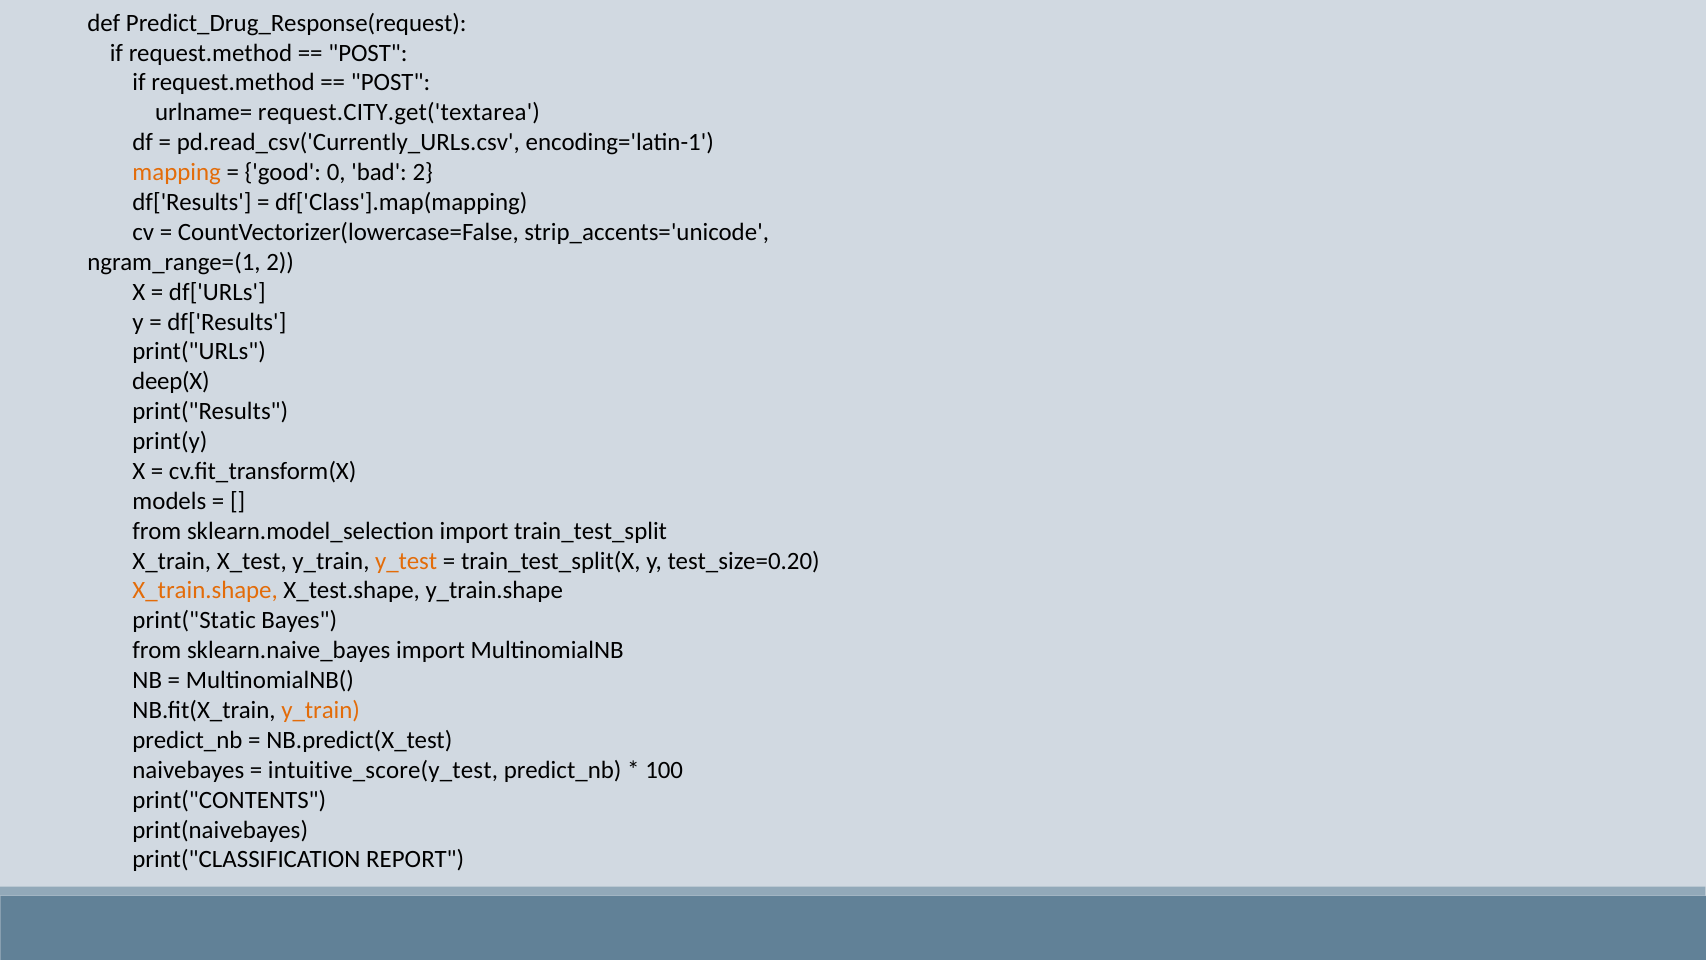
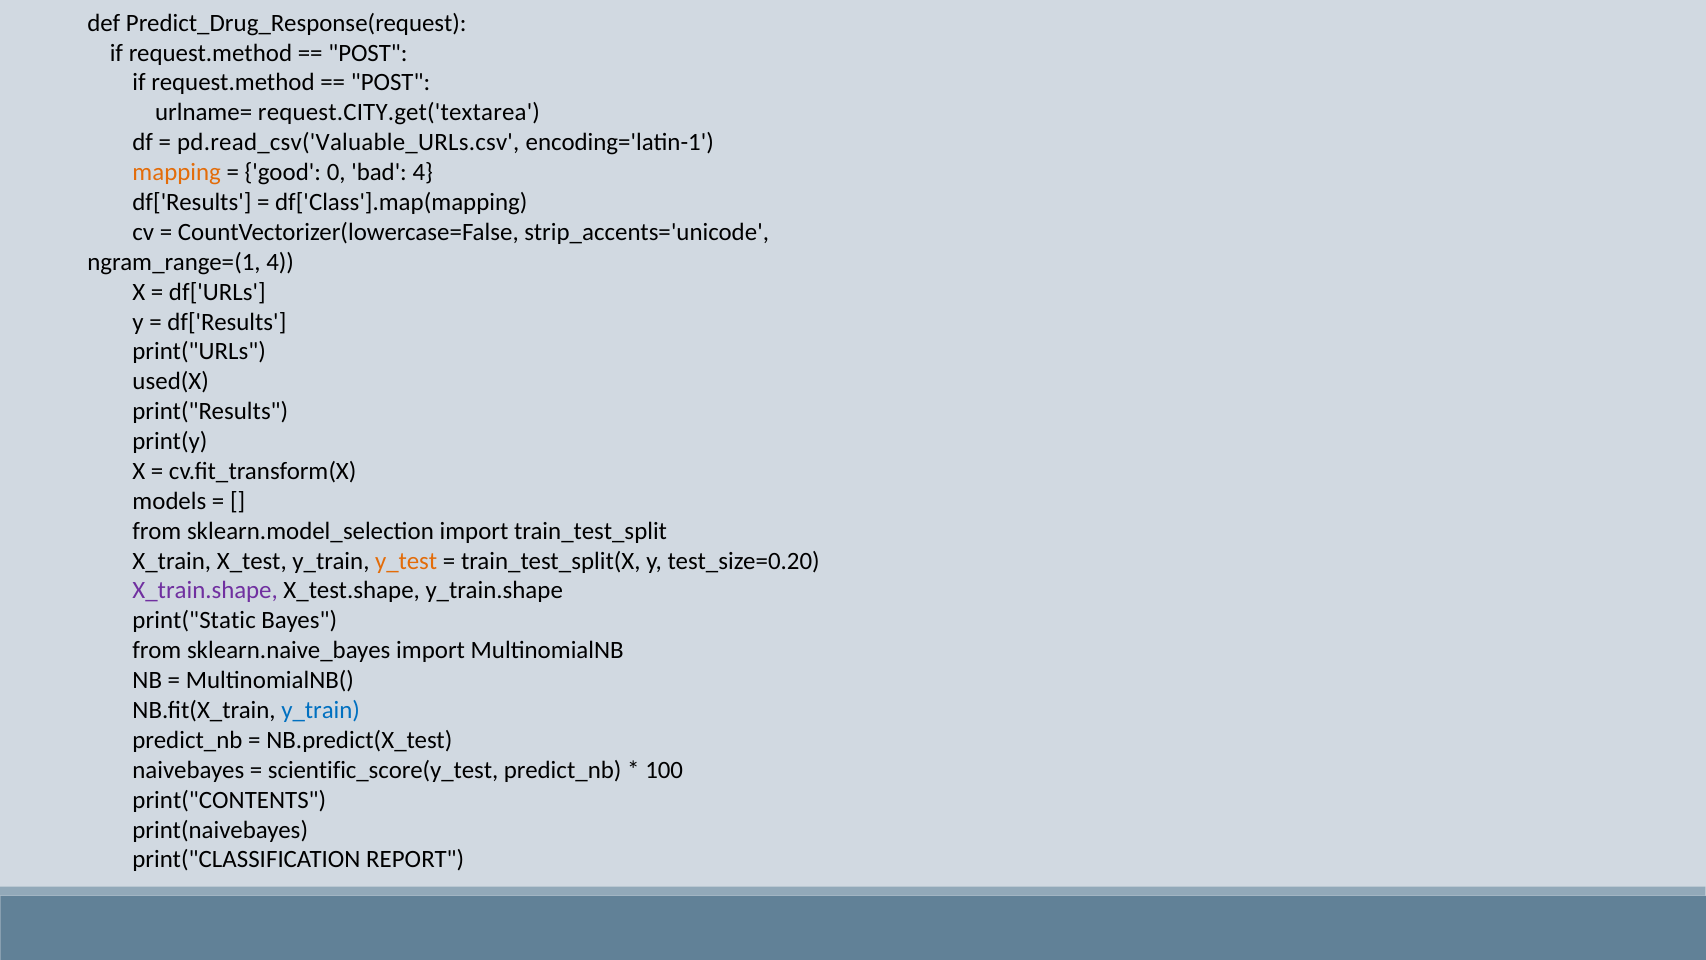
pd.read_csv('Currently_URLs.csv: pd.read_csv('Currently_URLs.csv -> pd.read_csv('Valuable_URLs.csv (348, 142)
bad 2: 2 -> 4 (423, 172)
ngram_range=(1 2: 2 -> 4 (280, 262)
deep(X: deep(X -> used(X (171, 381)
X_train.shape colour: orange -> purple (205, 591)
y_train colour: orange -> blue (321, 710)
intuitive_score(y_test: intuitive_score(y_test -> scientific_score(y_test (383, 770)
